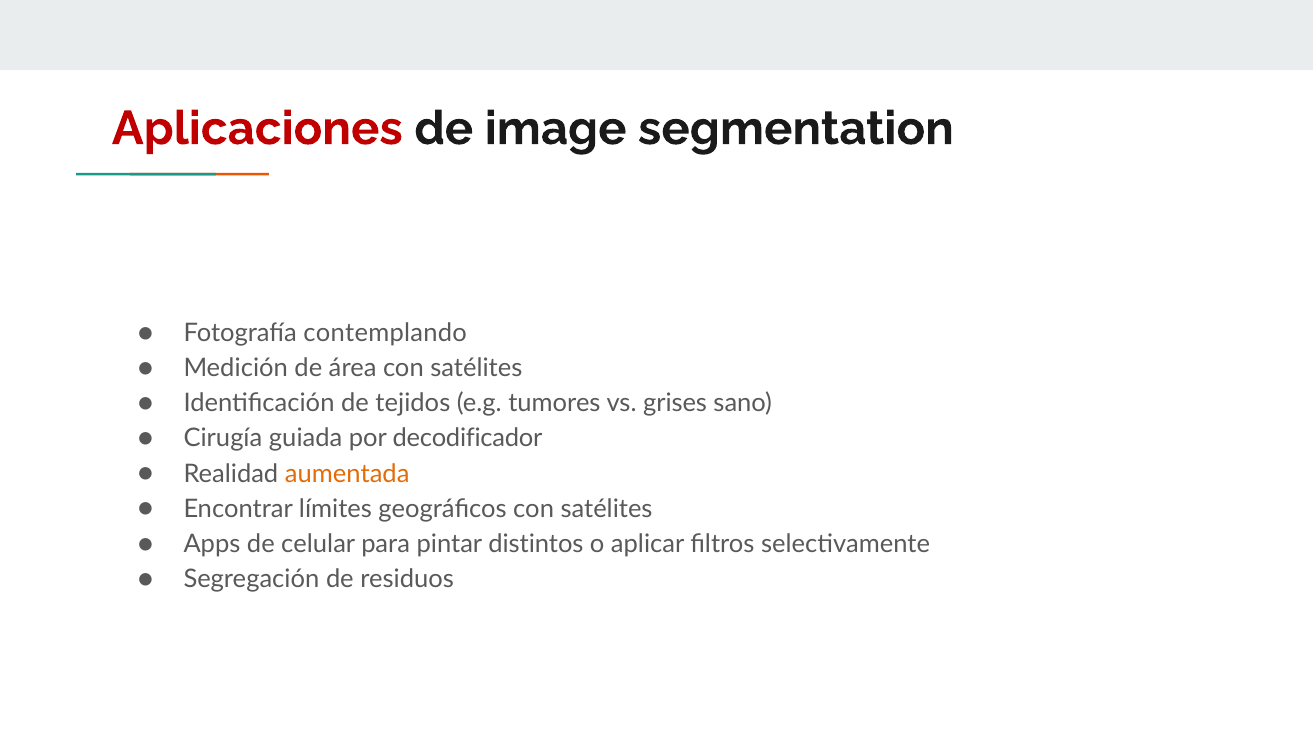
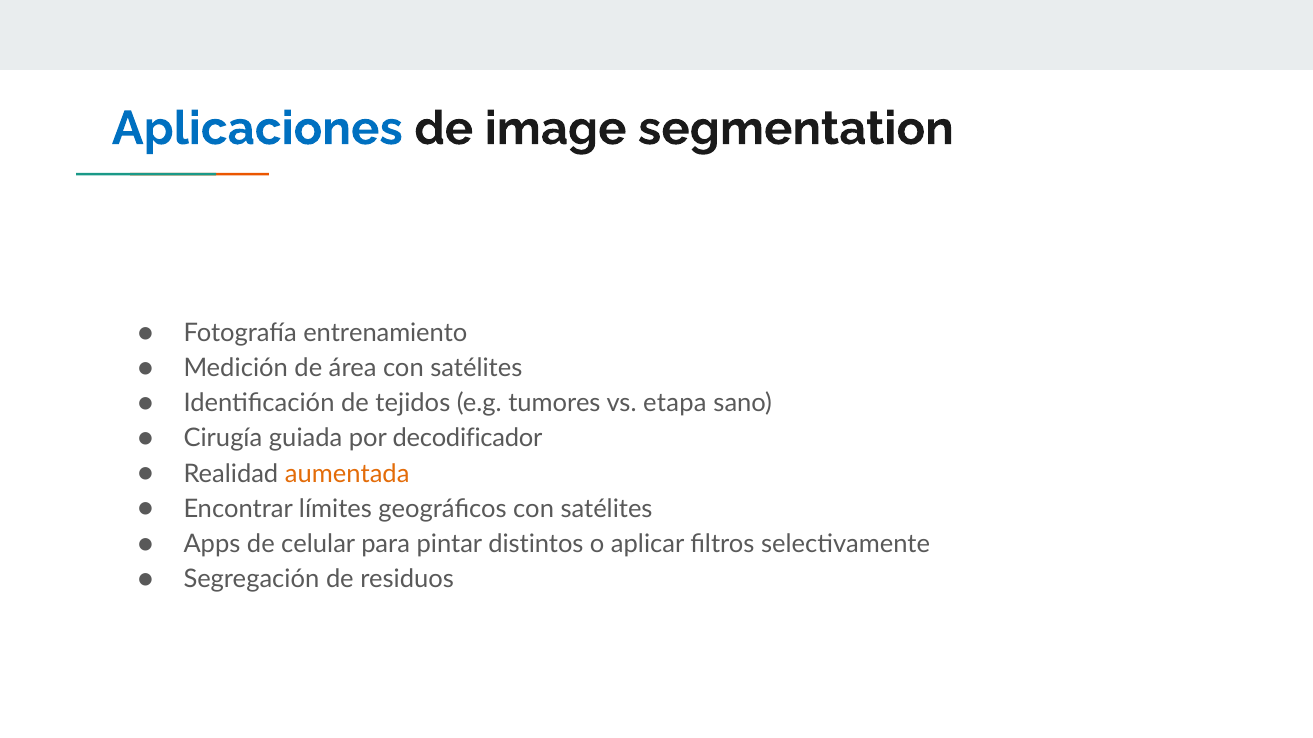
Aplicaciones colour: red -> blue (257, 129)
contemplando: contemplando -> entrenamiento (385, 333)
grises: grises -> etapa (675, 404)
